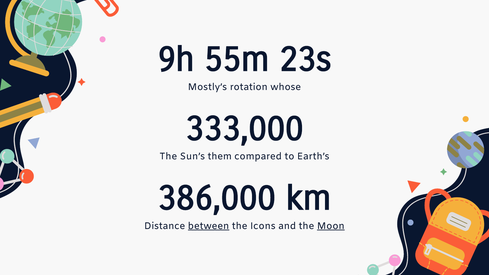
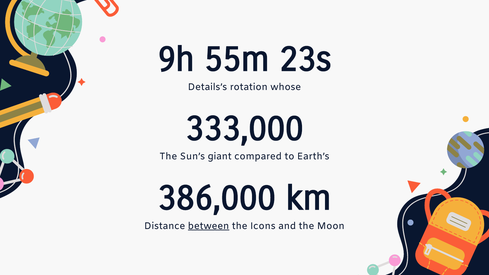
Mostly’s: Mostly’s -> Details’s (207, 87)
them: them -> giant (220, 157)
Moon underline: present -> none (331, 226)
